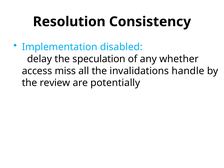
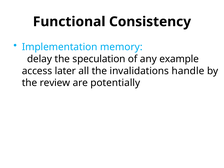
Resolution: Resolution -> Functional (69, 22)
disabled: disabled -> memory (121, 47)
whether: whether -> example (179, 59)
miss: miss -> later (65, 71)
